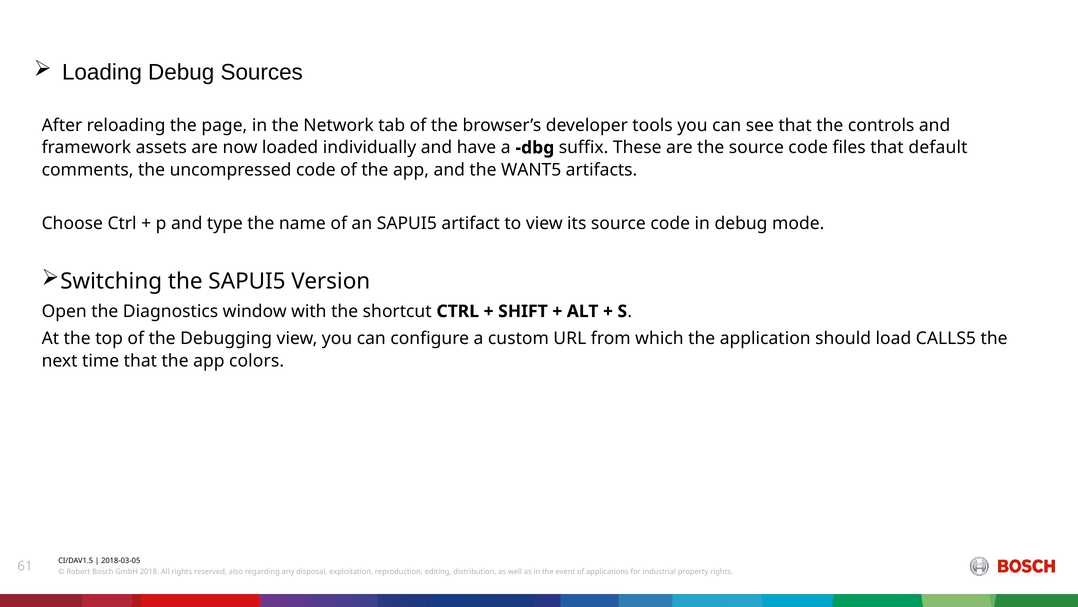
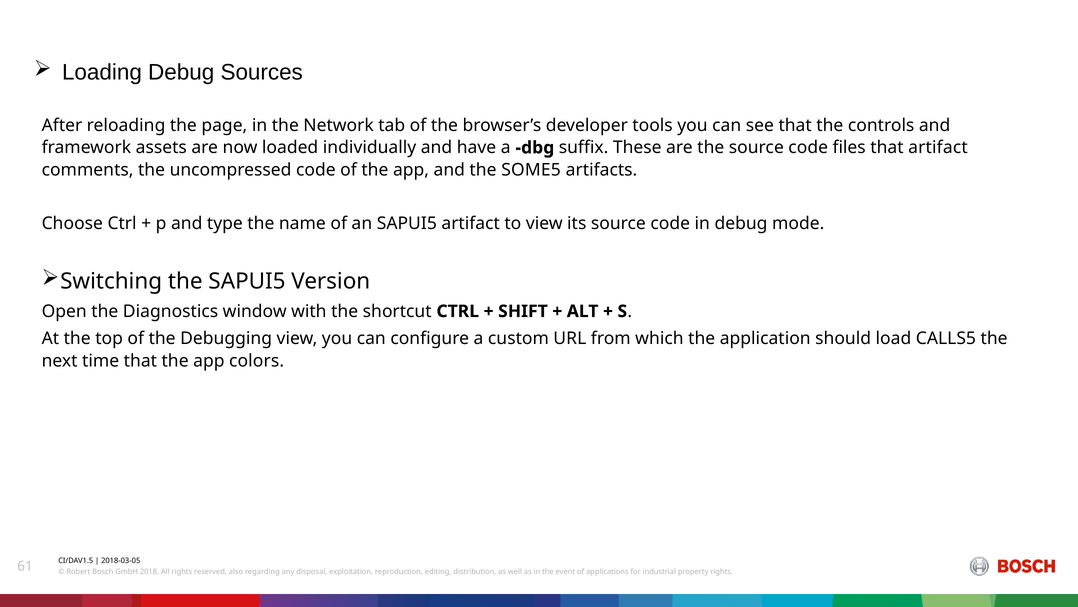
that default: default -> artifact (938, 148)
WANT5: WANT5 -> SOME5 (531, 170)
